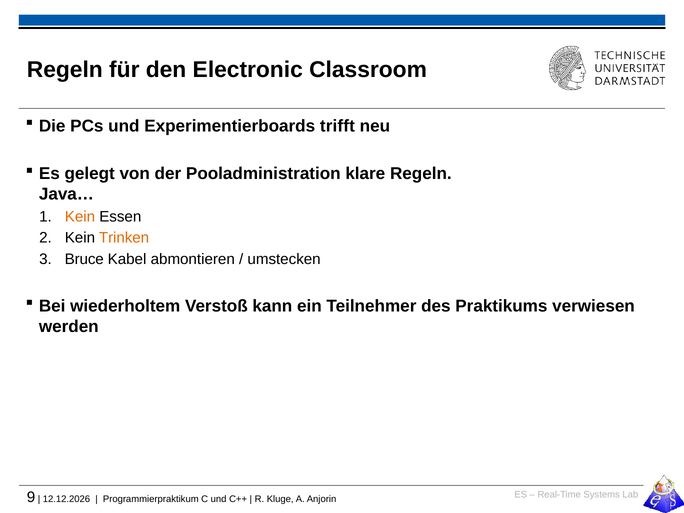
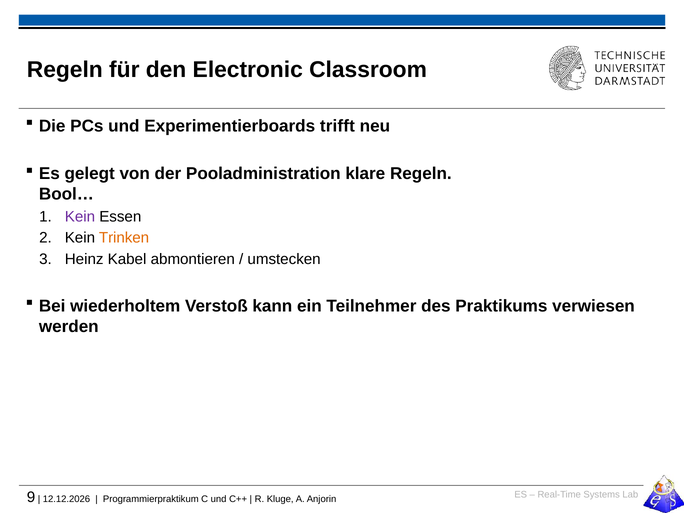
Java…: Java… -> Bool… (66, 194)
Kein colour: orange -> purple (80, 217)
Bruce: Bruce -> Heinz (84, 259)
